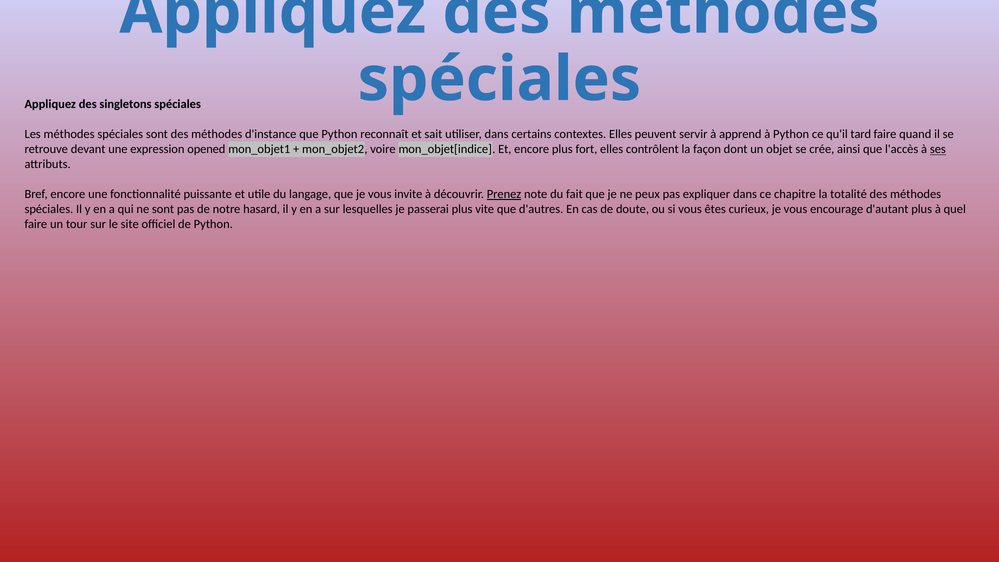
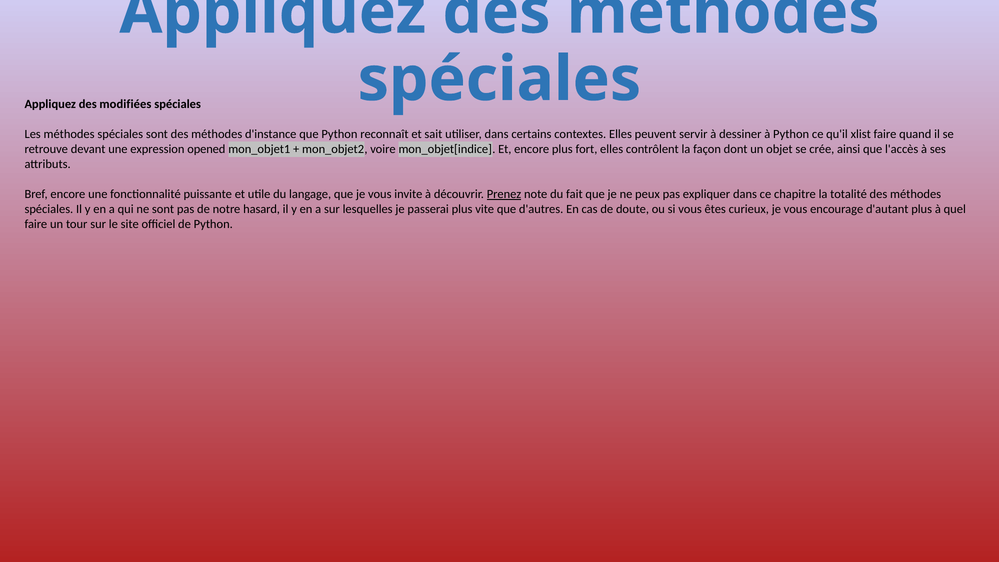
singletons: singletons -> modifiées (125, 104)
apprend: apprend -> dessiner (740, 134)
tard: tard -> xlist (861, 134)
ses underline: present -> none (938, 149)
